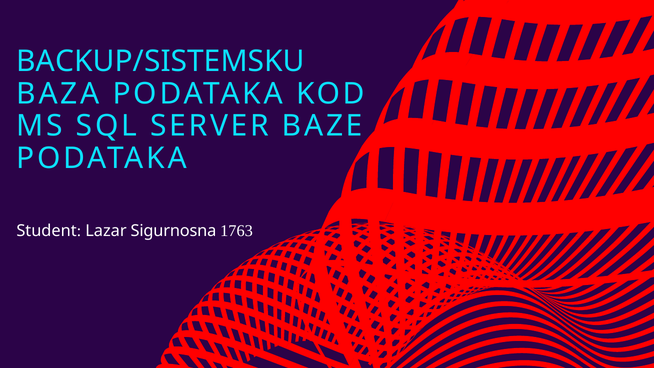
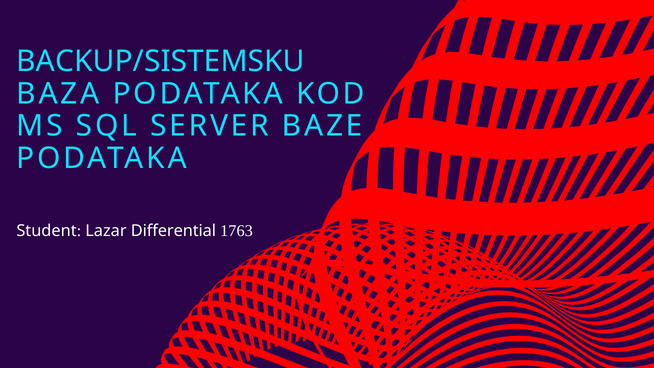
Sigurnosna: Sigurnosna -> Differential (173, 231)
